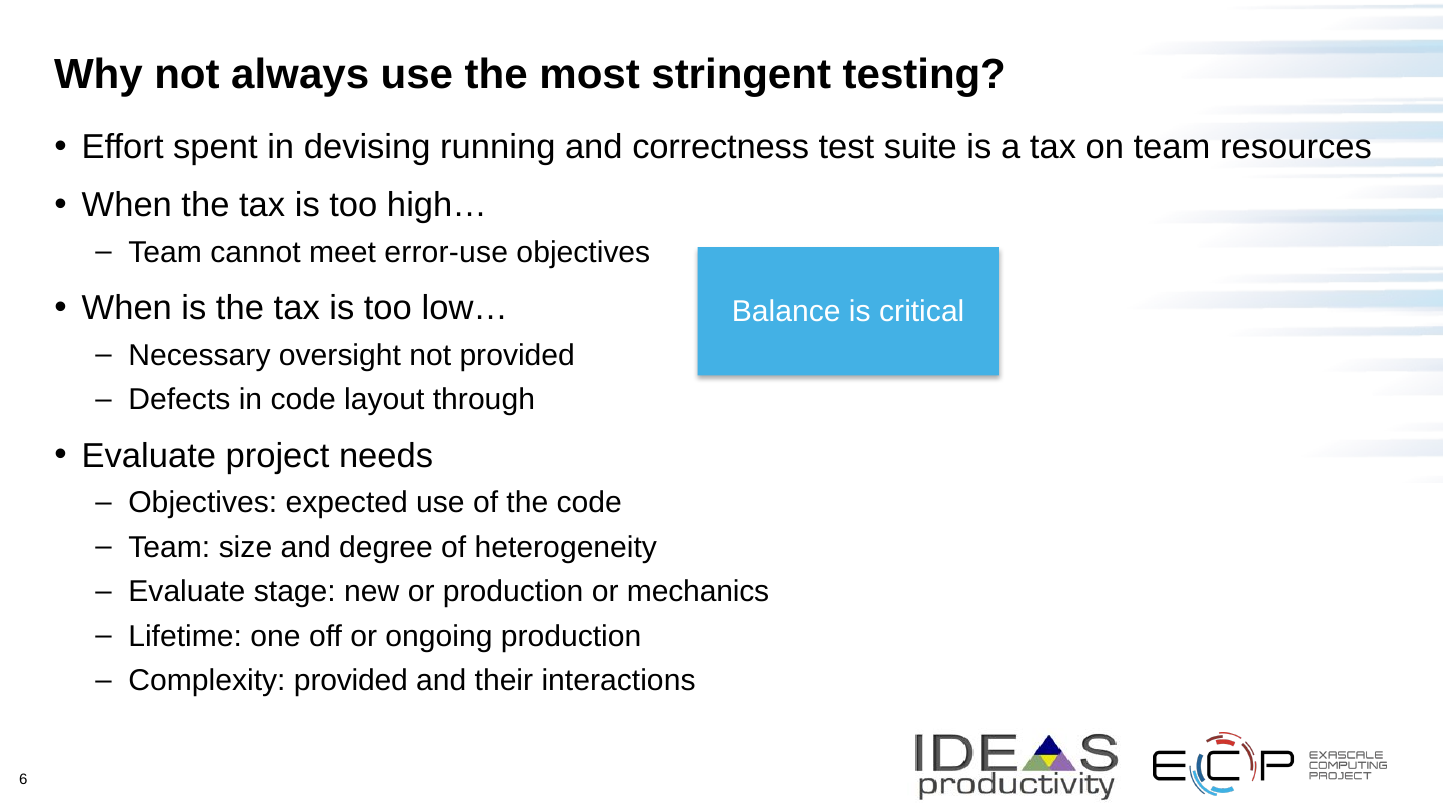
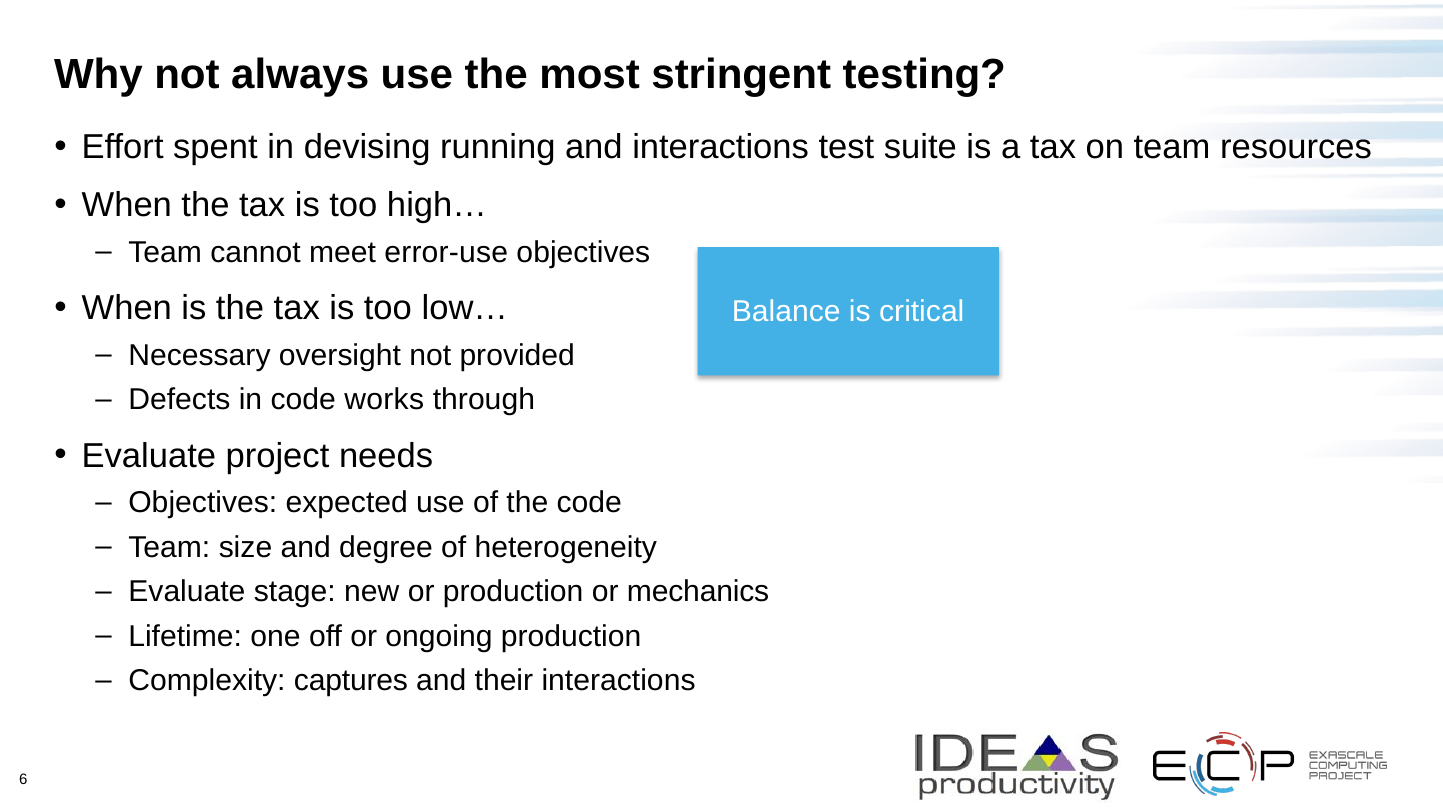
and correctness: correctness -> interactions (721, 147)
layout: layout -> works (384, 400)
Complexity provided: provided -> captures (351, 681)
